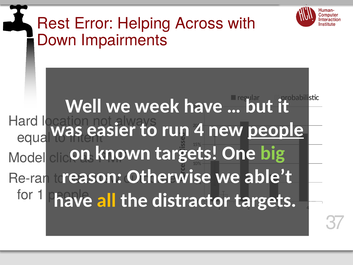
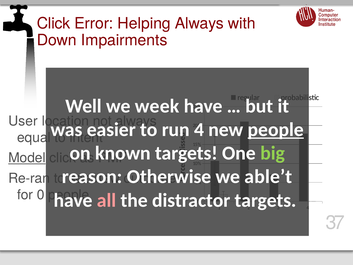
Rest: Rest -> Click (53, 23)
Helping Across: Across -> Always (199, 23)
Hard: Hard -> User (23, 121)
Model underline: none -> present (27, 158)
for 1: 1 -> 0 (41, 195)
all colour: yellow -> pink (107, 200)
